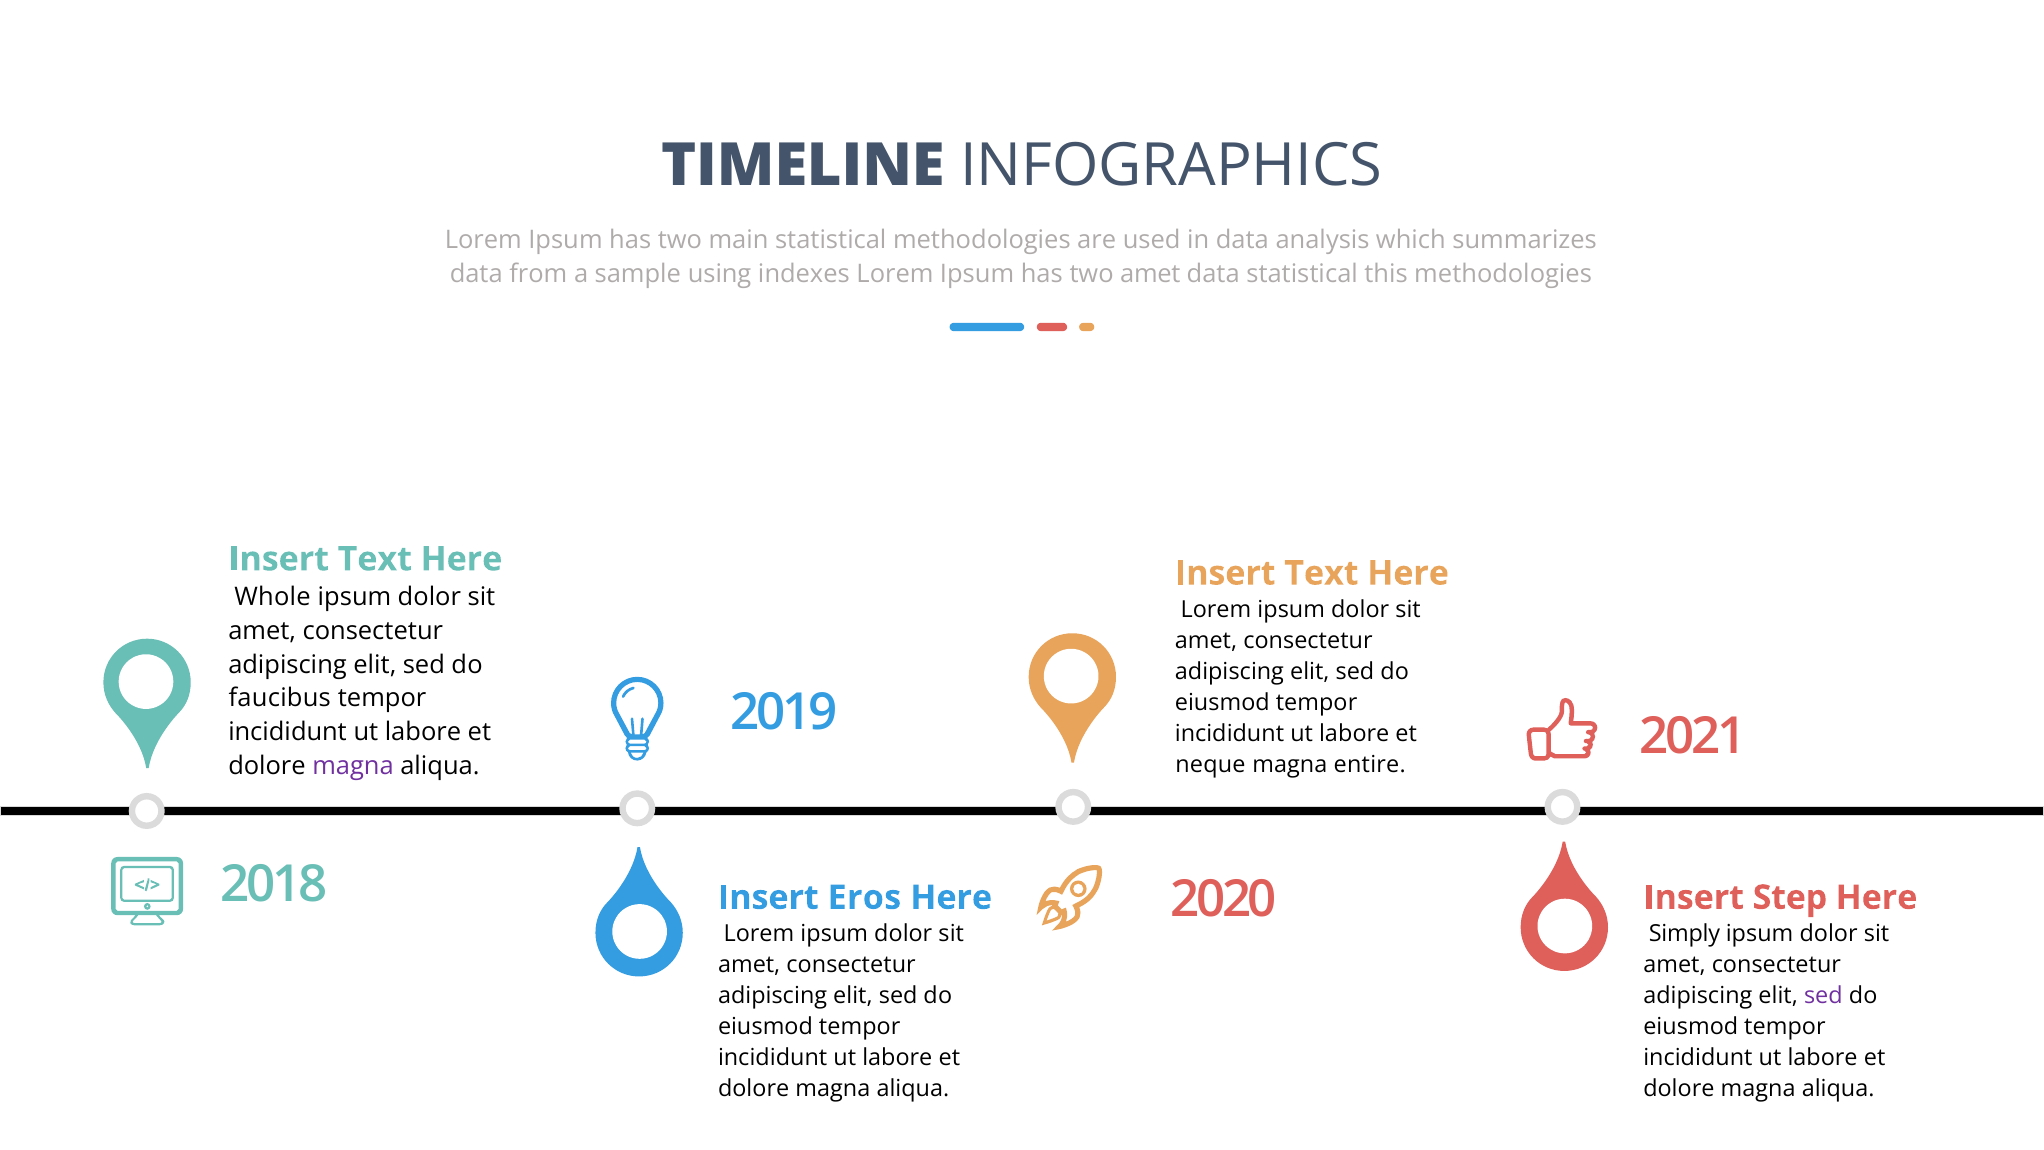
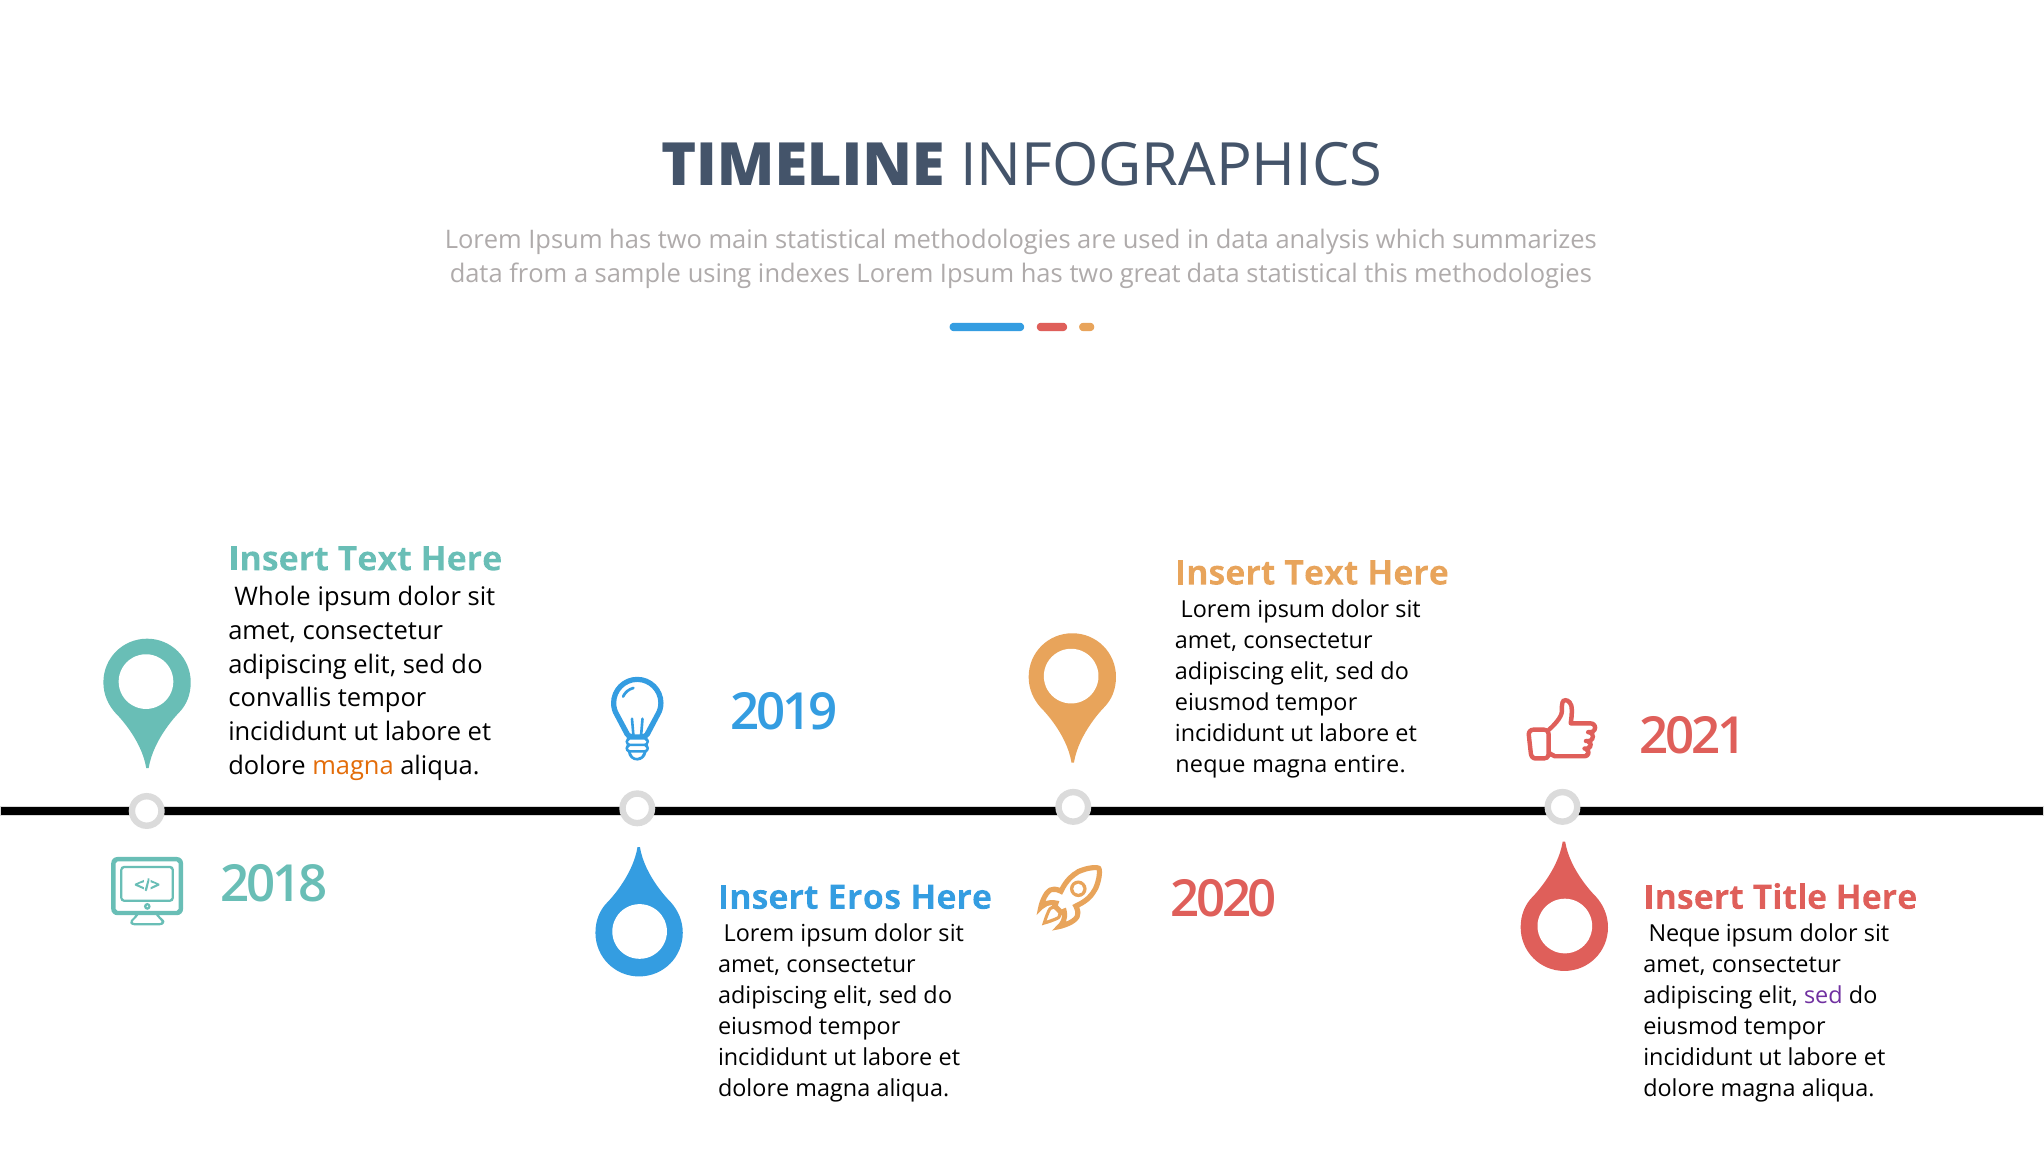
two amet: amet -> great (1150, 274)
faucibus: faucibus -> convallis (280, 698)
magna colour: purple -> orange (353, 766)
Step: Step -> Title (1790, 897)
Simply: Simply -> Neque (1684, 934)
